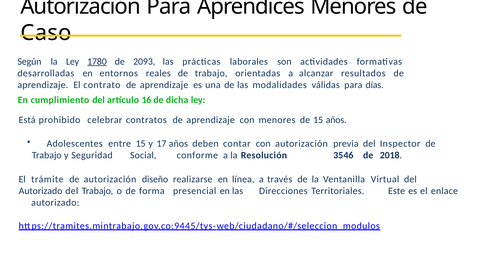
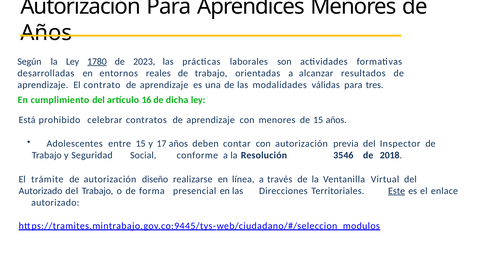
Caso: Caso -> Años (46, 33)
2093: 2093 -> 2023 (144, 62)
días: días -> tres (375, 85)
Este underline: none -> present (397, 191)
